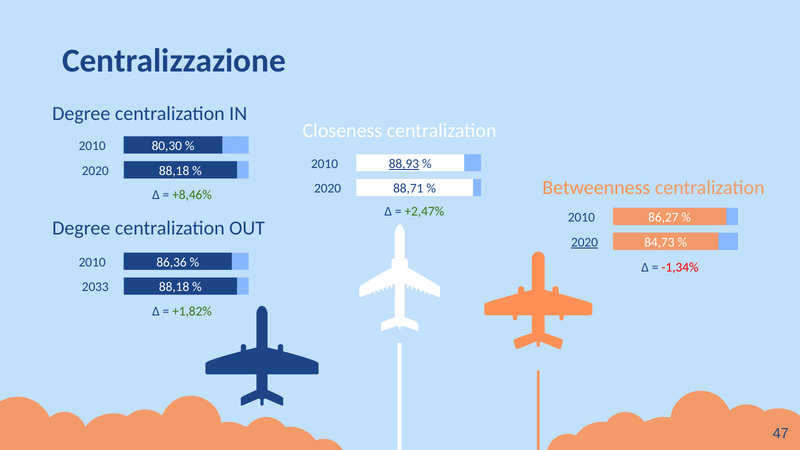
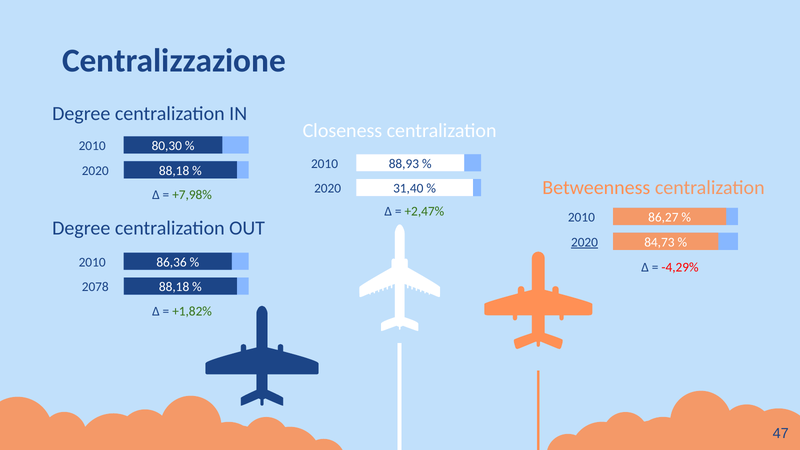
88,93 underline: present -> none (404, 164)
88,71: 88,71 -> 31,40 (408, 189)
+8,46%: +8,46% -> +7,98% (192, 195)
-1,34%: -1,34% -> -4,29% (680, 267)
2033: 2033 -> 2078 (95, 287)
